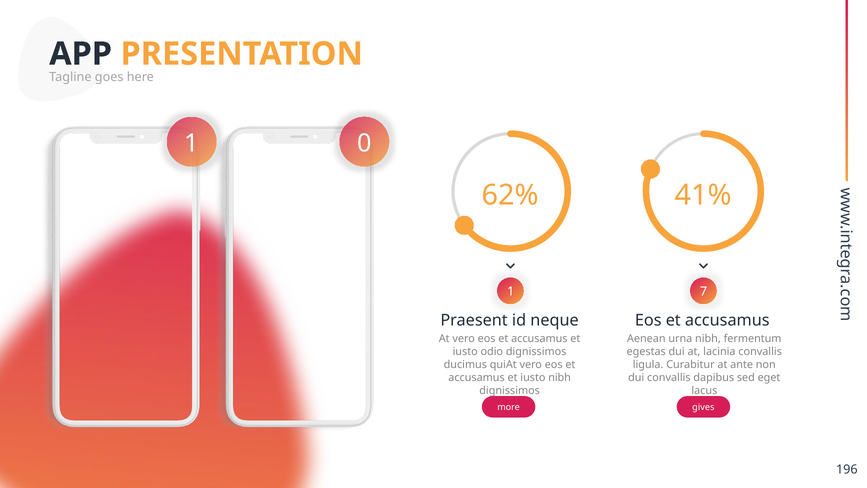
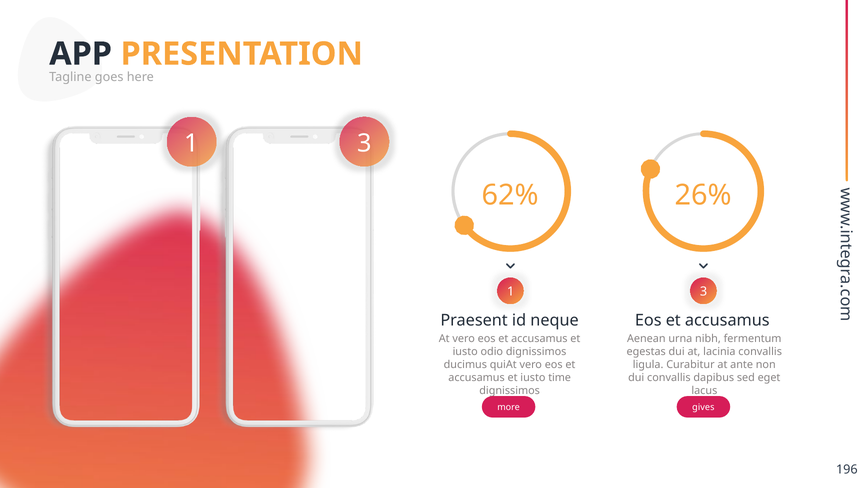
0: 0 -> 3 (364, 143)
41%: 41% -> 26% (703, 195)
7: 7 -> 3 (703, 291)
iusto nibh: nibh -> time (560, 378)
